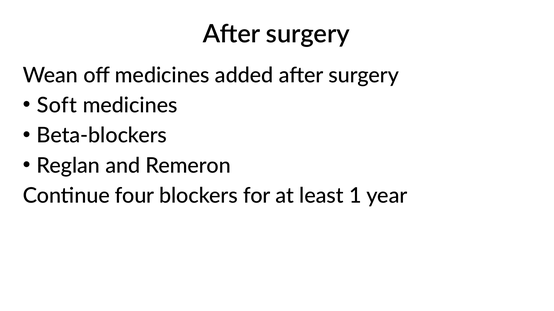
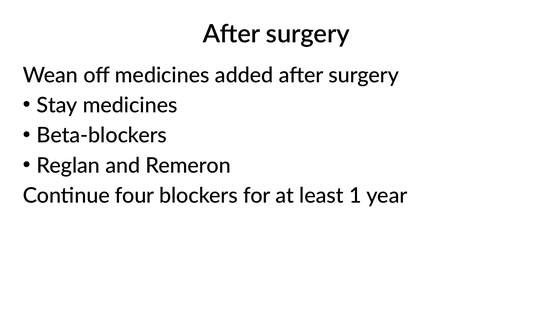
Soft: Soft -> Stay (57, 106)
